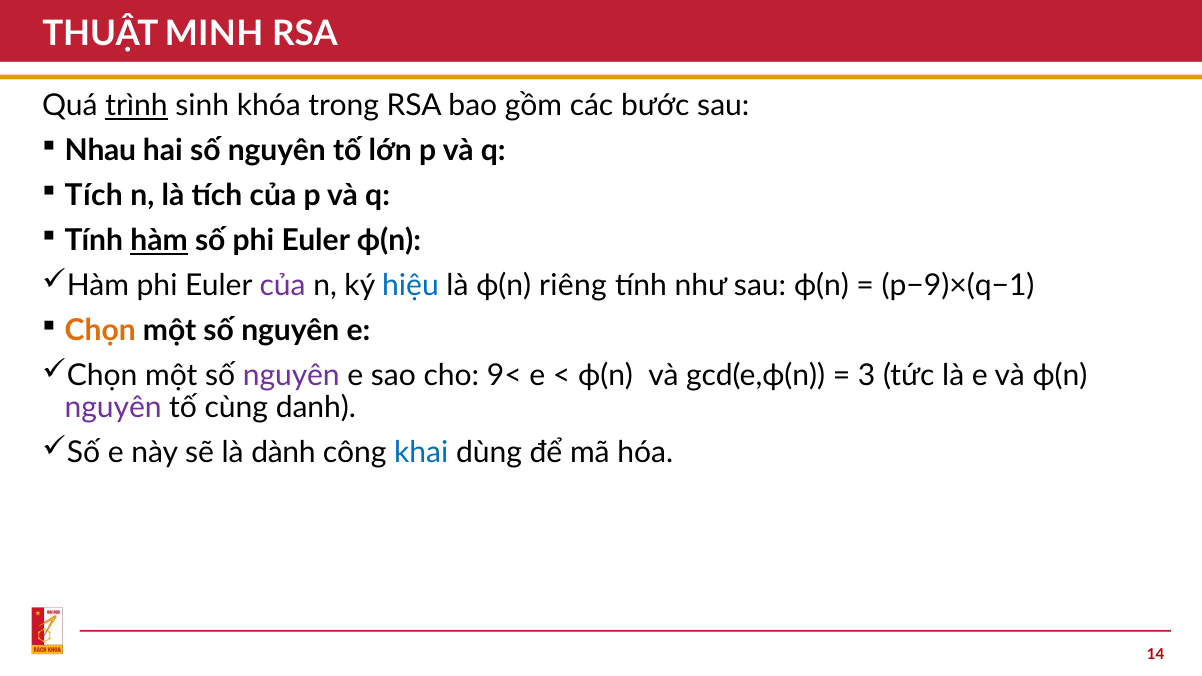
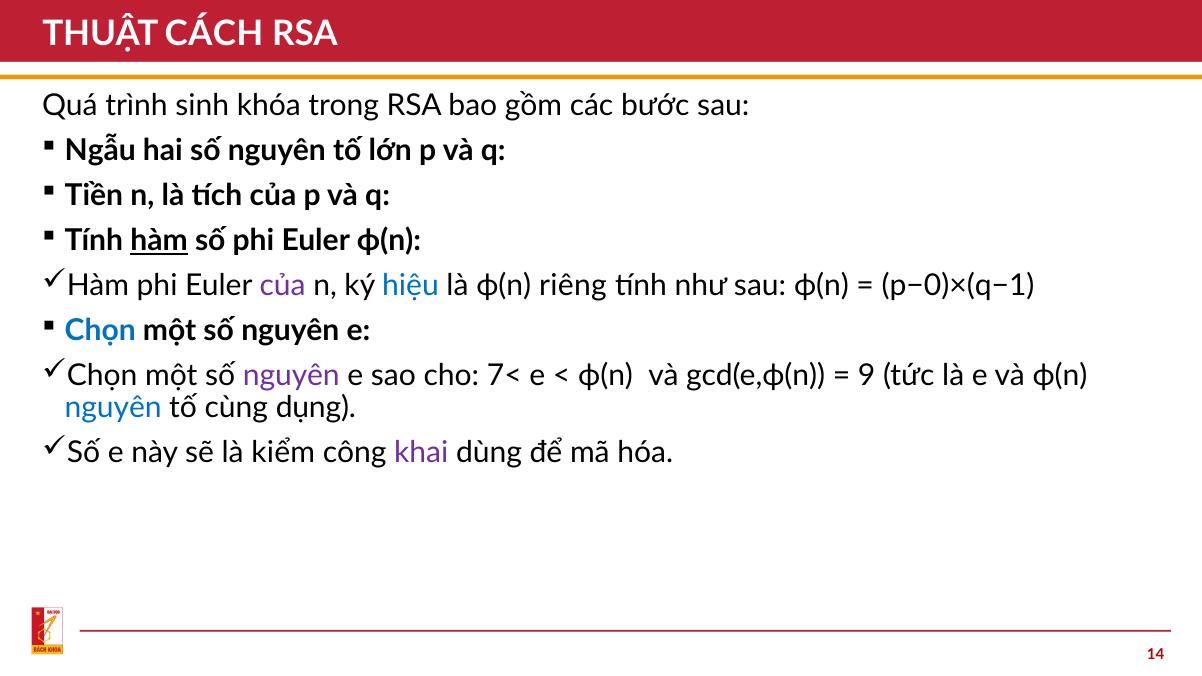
MINH: MINH -> CÁCH (214, 34)
trình underline: present -> none (136, 106)
Nhau: Nhau -> Ngẫu (100, 151)
Tích: Tích -> Tiền (94, 196)
p−9)×(q−1: p−9)×(q−1 -> p−0)×(q−1 (958, 286)
Chọn colour: orange -> blue (100, 331)
9<: 9< -> 7< (504, 376)
3: 3 -> 9 (867, 376)
nguyên colour: purple -> blue (113, 408)
danh: danh -> dụng (316, 408)
dành: dành -> kiểm (283, 453)
khai colour: blue -> purple (421, 453)
